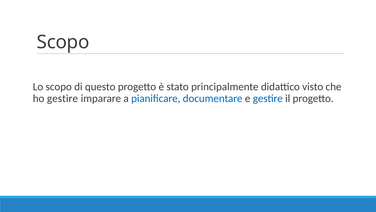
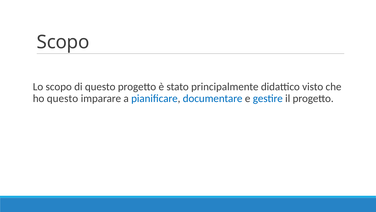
ho gestire: gestire -> questo (62, 98)
